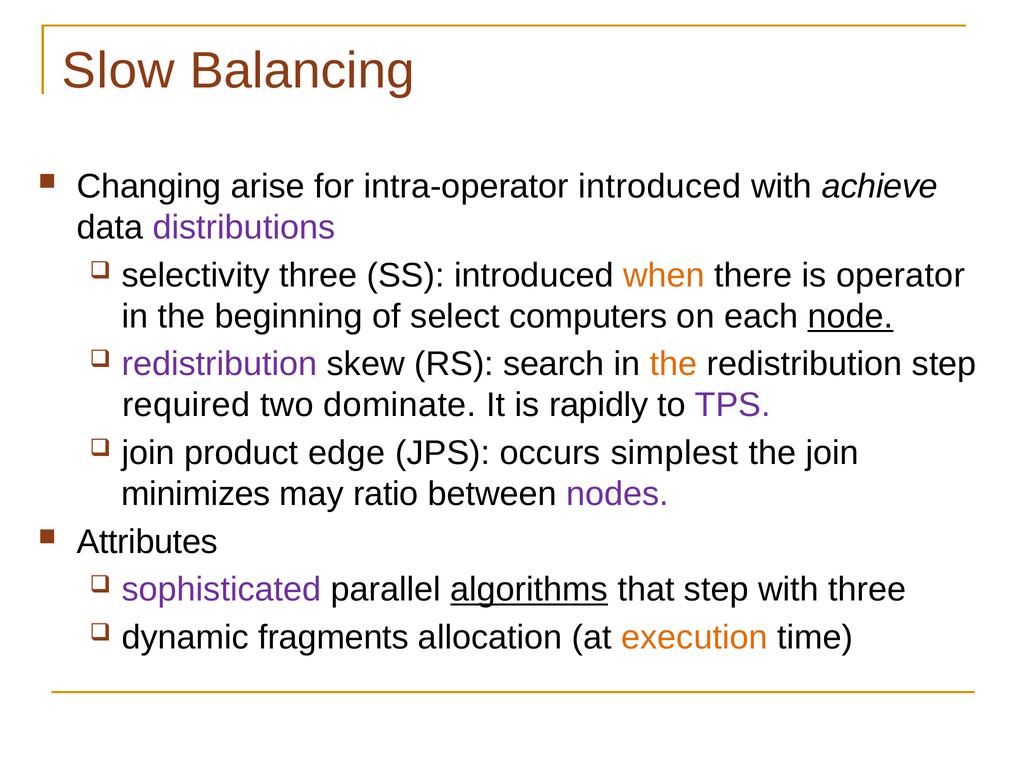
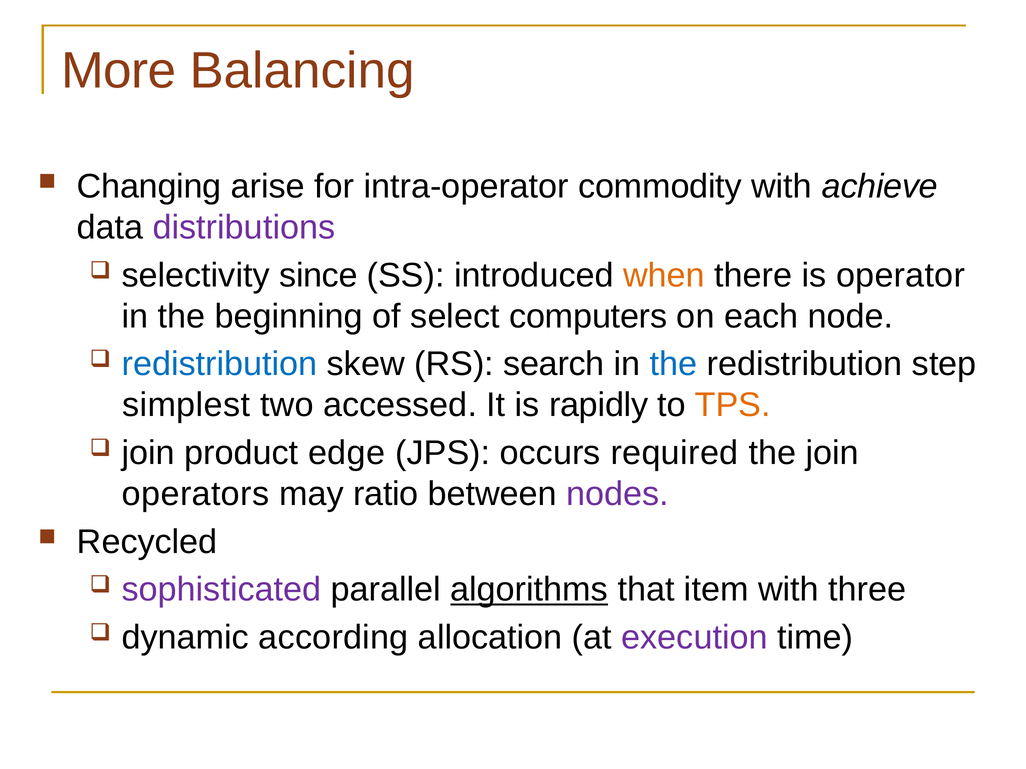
Slow: Slow -> More (119, 71)
intra-operator introduced: introduced -> commodity (660, 187)
selectivity three: three -> since (318, 275)
node underline: present -> none (850, 317)
redistribution colour: purple -> blue (220, 364)
the colour: orange -> blue (673, 364)
required: required -> simplest (186, 405)
dominate: dominate -> accessed (400, 405)
TPS colour: purple -> orange (733, 405)
simplest: simplest -> required (674, 453)
minimizes: minimizes -> operators (196, 494)
Attributes: Attributes -> Recycled (147, 542)
that step: step -> item (716, 590)
fragments: fragments -> according (333, 638)
execution colour: orange -> purple (694, 638)
